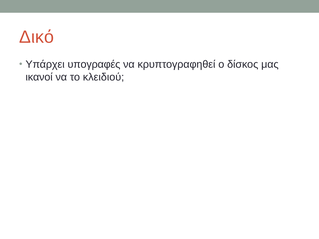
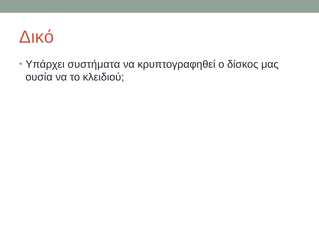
υπογραφές: υπογραφές -> συστήματα (94, 65)
ικανοί: ικανοί -> ουσία (39, 77)
